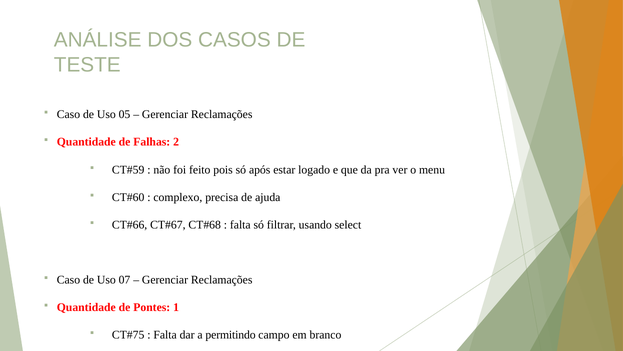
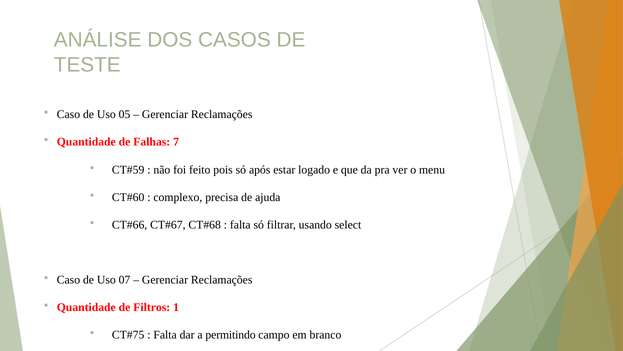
2: 2 -> 7 (176, 142)
Pontes: Pontes -> Filtros (152, 307)
